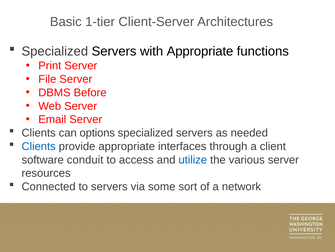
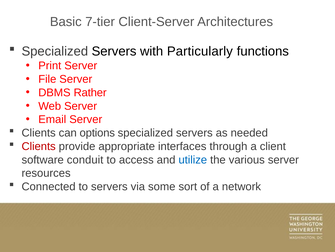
1-tier: 1-tier -> 7-tier (100, 22)
with Appropriate: Appropriate -> Particularly (200, 51)
Before: Before -> Rather (90, 92)
Clients colour: blue -> red (39, 146)
